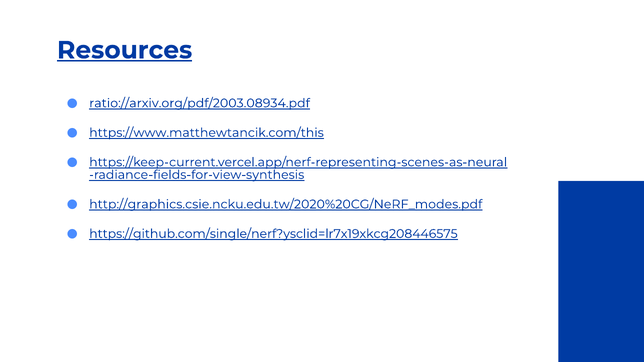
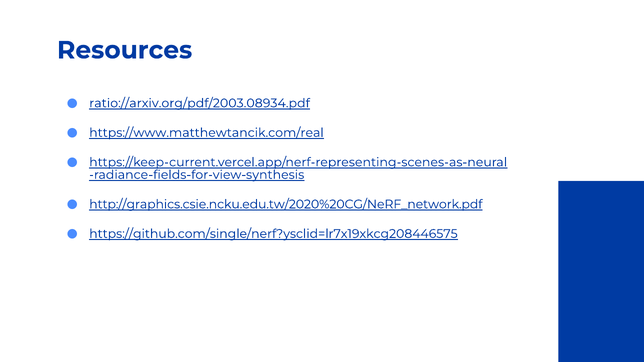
Resources underline: present -> none (125, 50)
https://www.matthewtancik.com/this: https://www.matthewtancik.com/this -> https://www.matthewtancik.com/real (206, 133)
http://graphics.csie.ncku.edu.tw/2020%20CG/NeRF_modes.pdf: http://graphics.csie.ncku.edu.tw/2020%20CG/NeRF_modes.pdf -> http://graphics.csie.ncku.edu.tw/2020%20CG/NeRF_network.pdf (286, 204)
